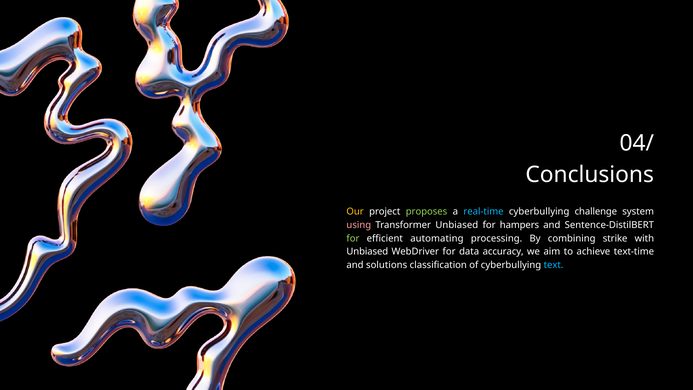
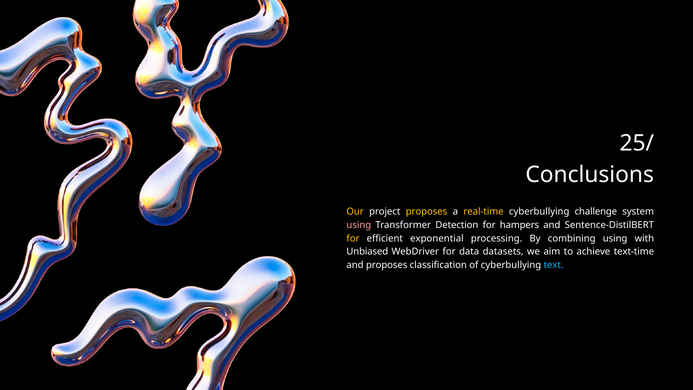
04/: 04/ -> 25/ (637, 143)
proposes colour: light green -> yellow (427, 212)
real-time colour: light blue -> yellow (484, 212)
Transformer Unbiased: Unbiased -> Detection (457, 225)
for colour: light green -> yellow (353, 238)
automating: automating -> exponential (437, 238)
combining strike: strike -> using (615, 238)
accuracy: accuracy -> datasets (503, 252)
and solutions: solutions -> proposes (387, 265)
